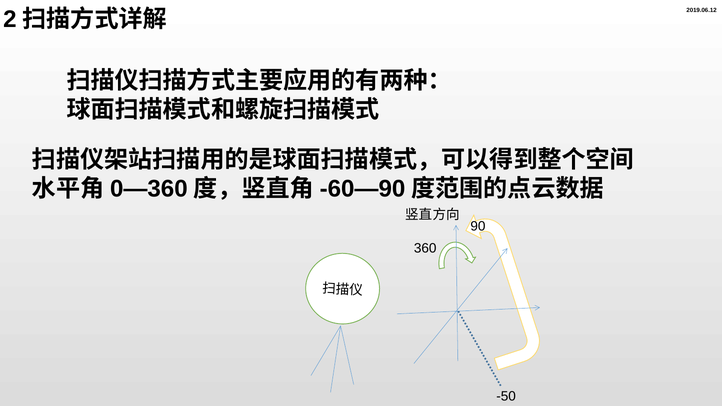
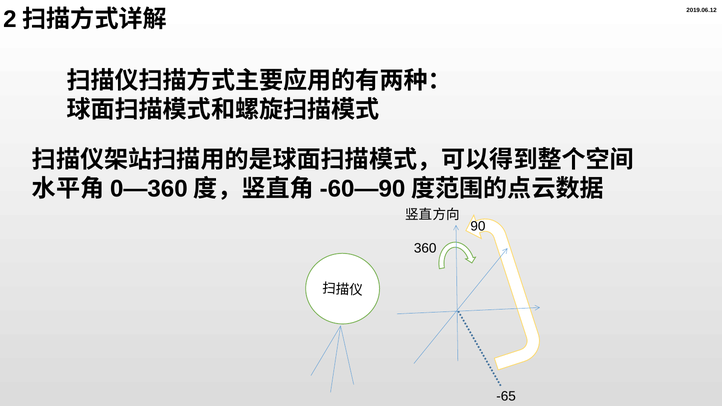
-50: -50 -> -65 (506, 396)
